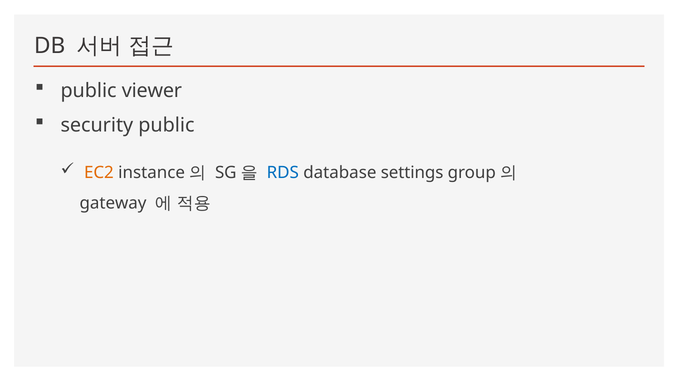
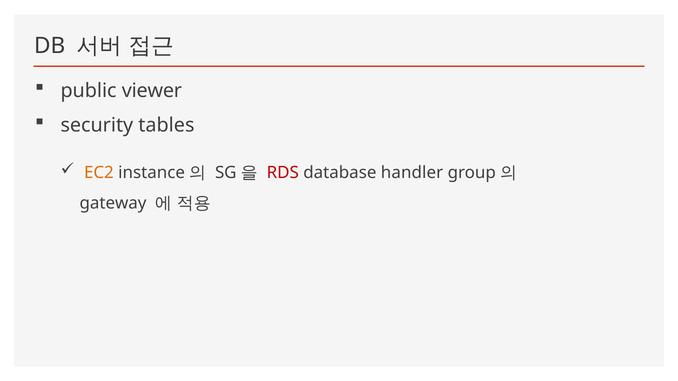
security public: public -> tables (166, 126)
RDS colour: blue -> red (283, 173)
settings: settings -> handler (412, 173)
